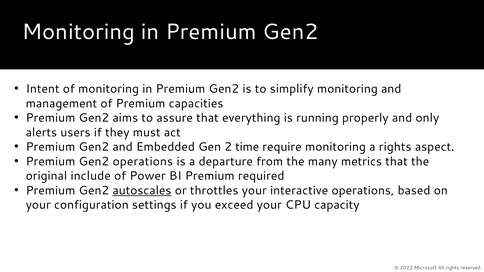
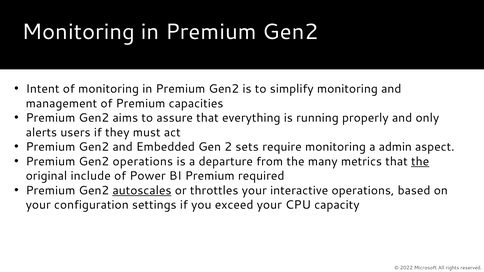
time: time -> sets (247, 147)
a rights: rights -> admin (395, 147)
the underline: none -> present (420, 162)
